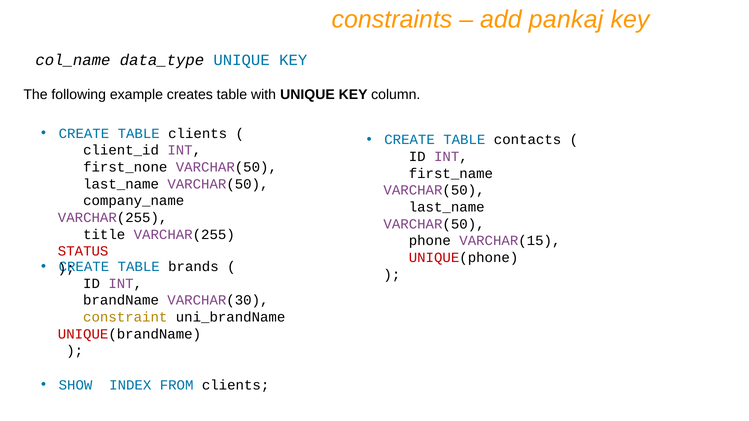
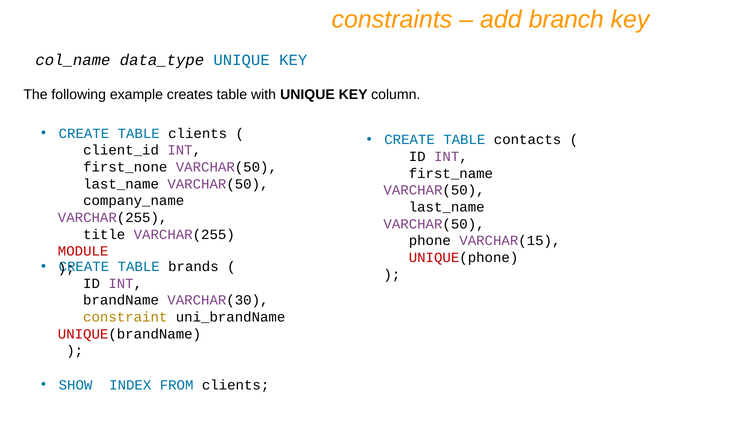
pankaj: pankaj -> branch (566, 19)
STATUS: STATUS -> MODULE (83, 251)
